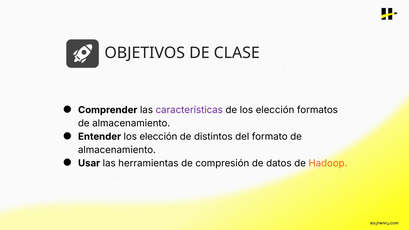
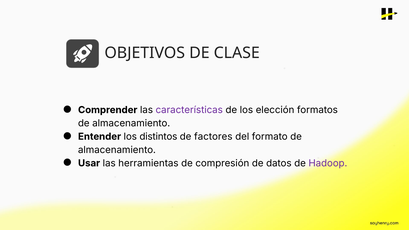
Entender los elección: elección -> distintos (158, 137)
distintos: distintos -> factores (213, 137)
Hadoop colour: orange -> purple (328, 163)
